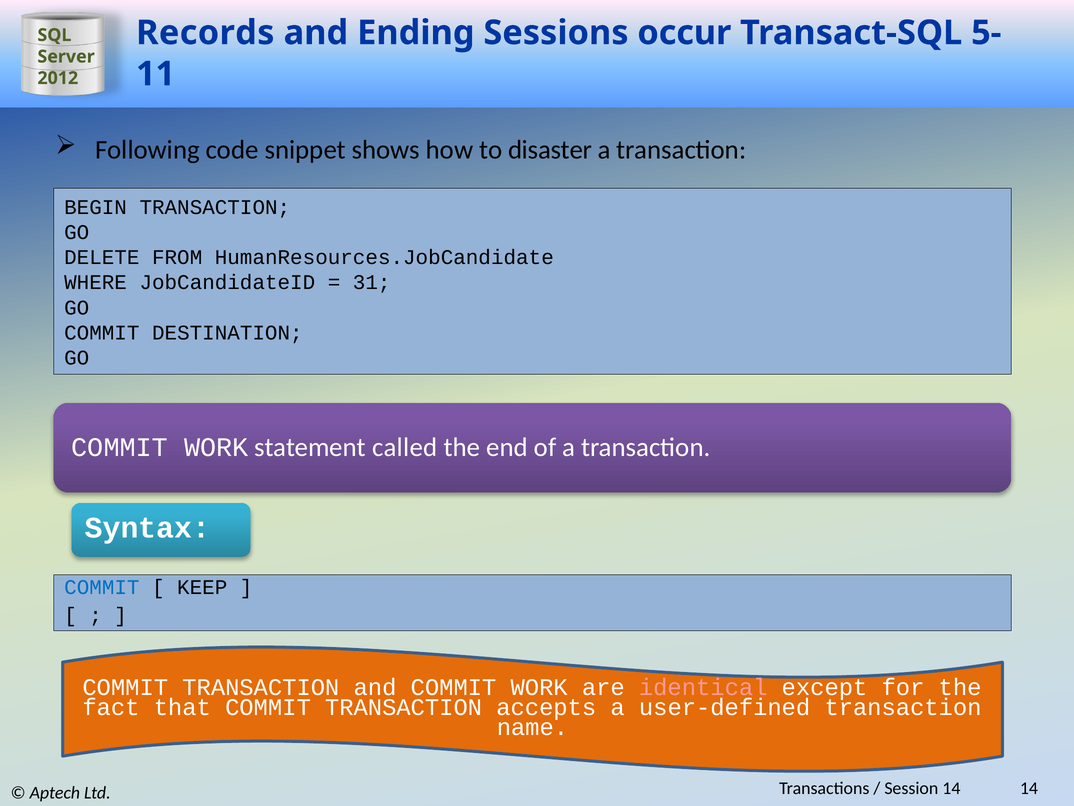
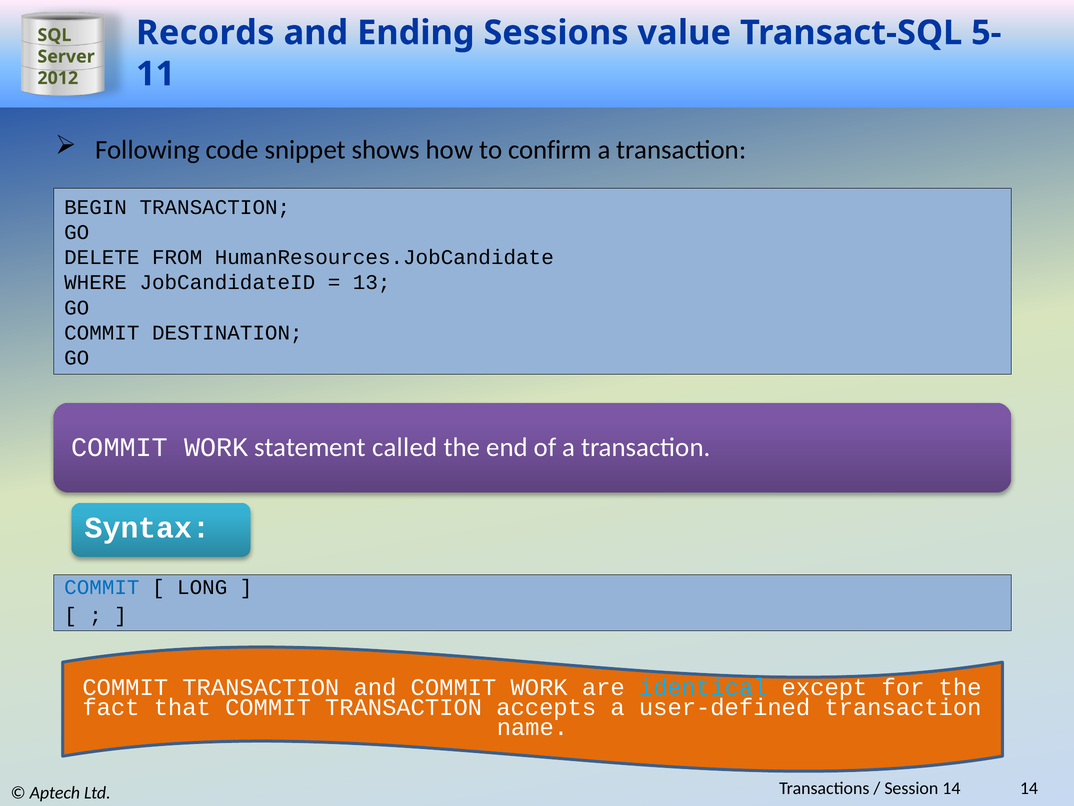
occur: occur -> value (684, 33)
disaster: disaster -> confirm (550, 150)
31: 31 -> 13 (372, 282)
KEEP: KEEP -> LONG (202, 587)
identical colour: pink -> light blue (703, 687)
